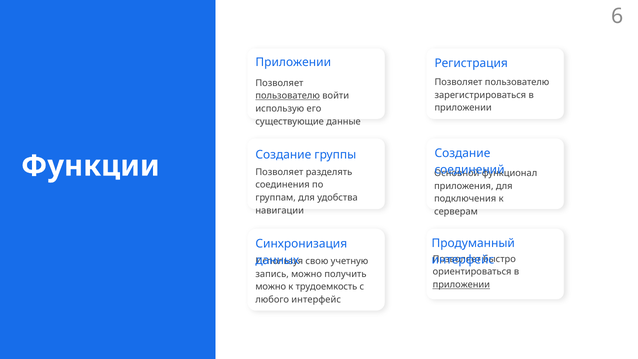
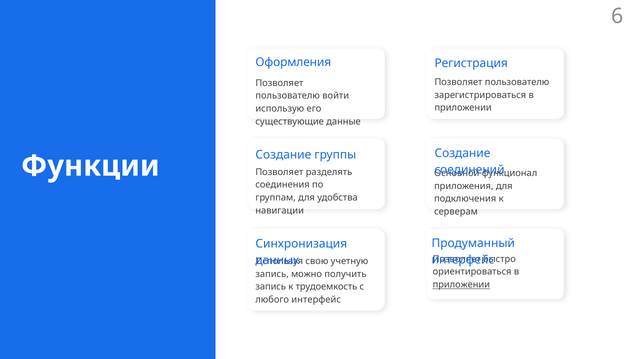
Приложении: Приложении -> Оформления (293, 62)
пользователю underline: present -> none (288, 96)
можно: можно -> запись (271, 287)
